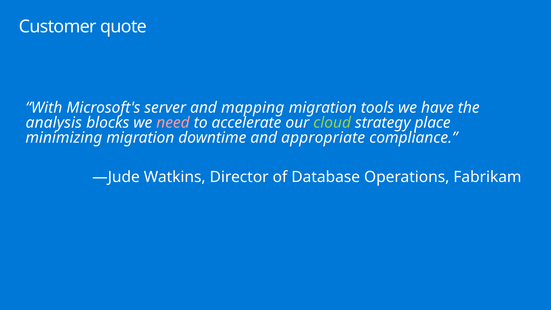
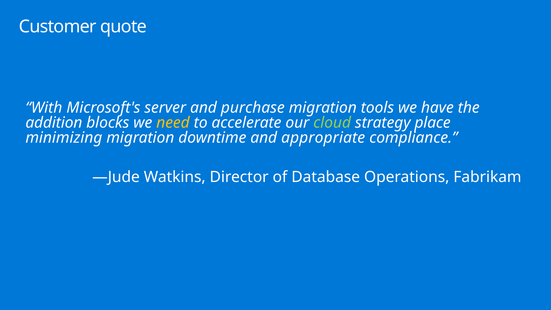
mapping: mapping -> purchase (253, 108)
analysis: analysis -> addition (54, 123)
need colour: pink -> yellow (173, 123)
